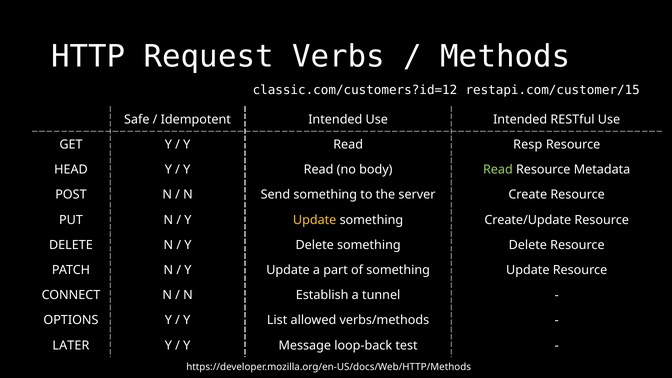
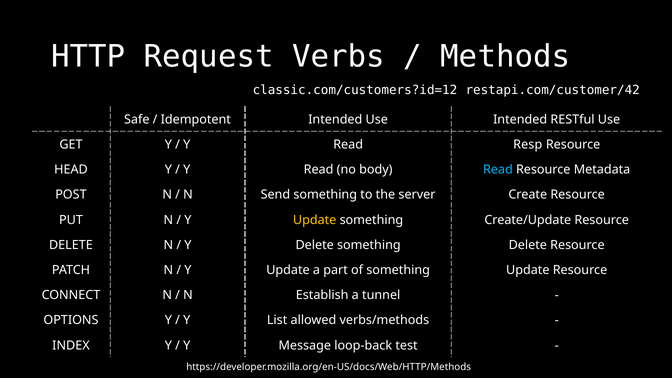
restapi.com/customer/15: restapi.com/customer/15 -> restapi.com/customer/42 (553, 90)
Read colour: light green -> light blue (498, 170)
LATER: LATER -> INDEX (71, 345)
